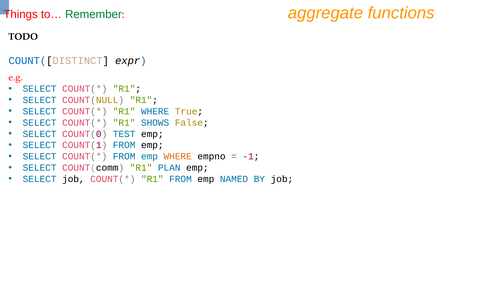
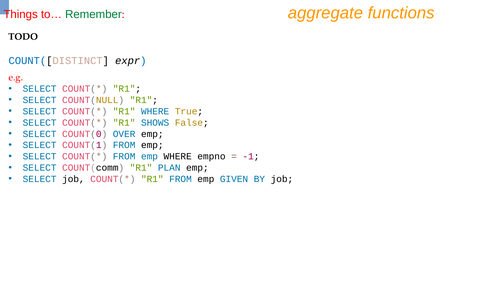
TEST: TEST -> OVER (124, 134)
WHERE colour: orange -> black (178, 156)
NAMED: NAMED -> GIVEN (234, 179)
